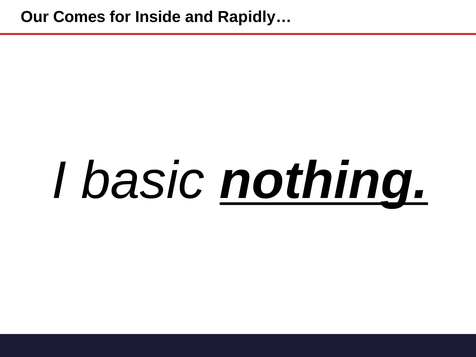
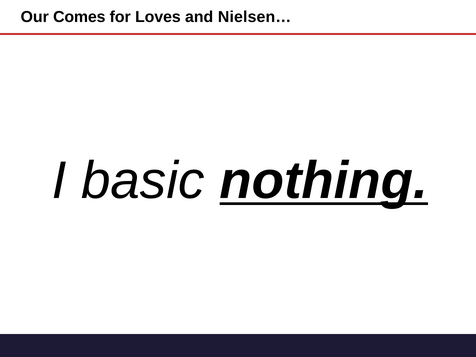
Inside: Inside -> Loves (158, 17)
Rapidly…: Rapidly… -> Nielsen… (255, 17)
